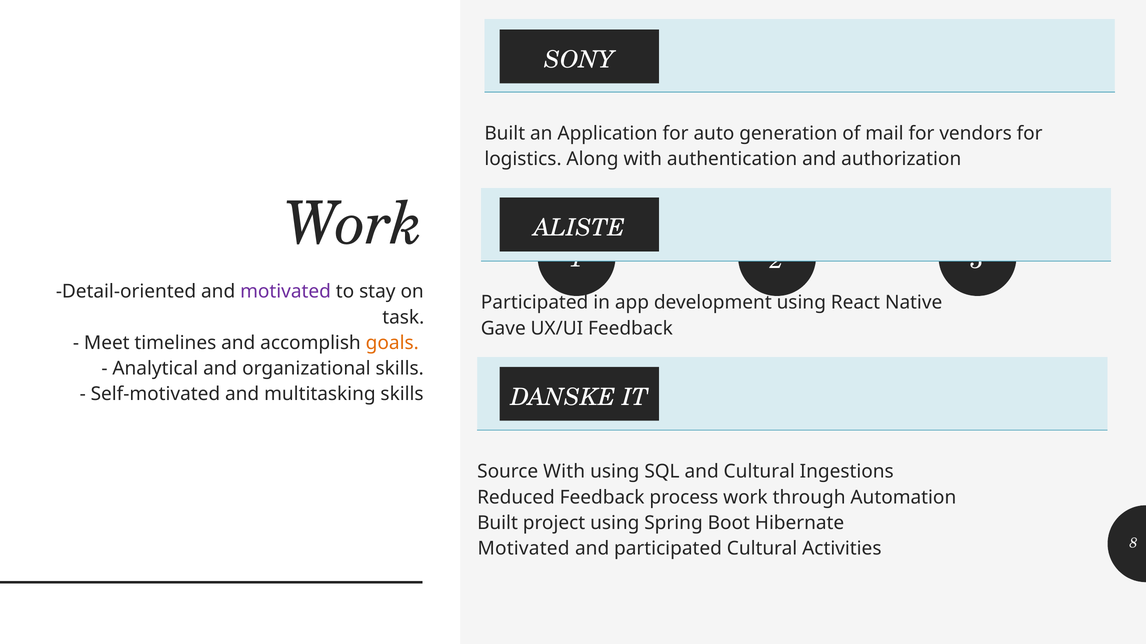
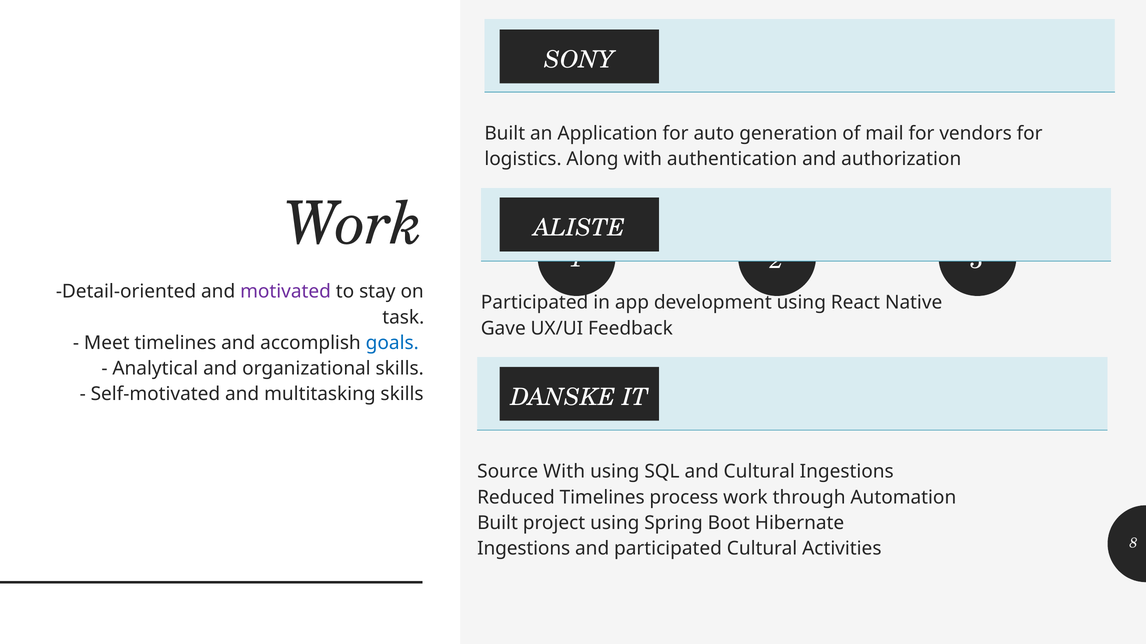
goals colour: orange -> blue (392, 343)
Reduced Feedback: Feedback -> Timelines (602, 498)
Motivated: Motivated -> Ingestions (524, 549)
